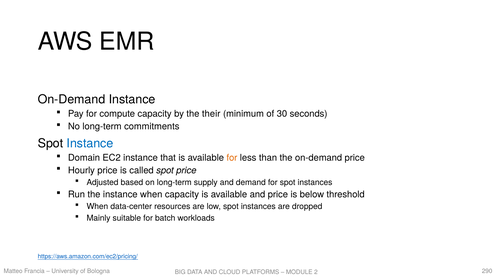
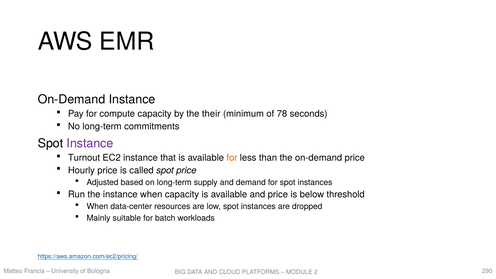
30: 30 -> 78 (282, 114)
Instance colour: blue -> purple (90, 143)
Domain: Domain -> Turnout (84, 158)
